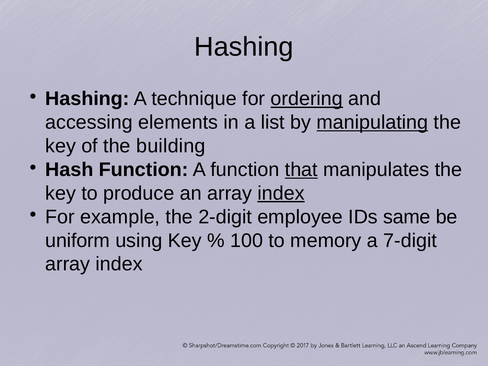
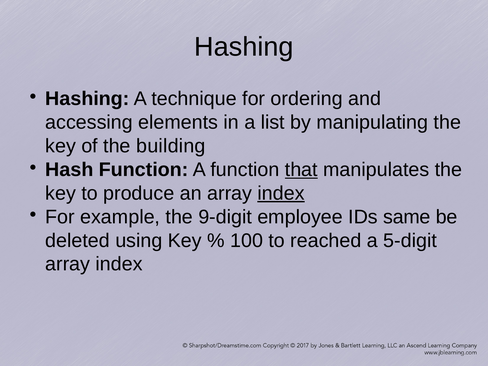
ordering underline: present -> none (307, 99)
manipulating underline: present -> none (372, 122)
2-digit: 2-digit -> 9-digit (225, 217)
uniform: uniform -> deleted (78, 240)
memory: memory -> reached (326, 240)
7-digit: 7-digit -> 5-digit (410, 240)
